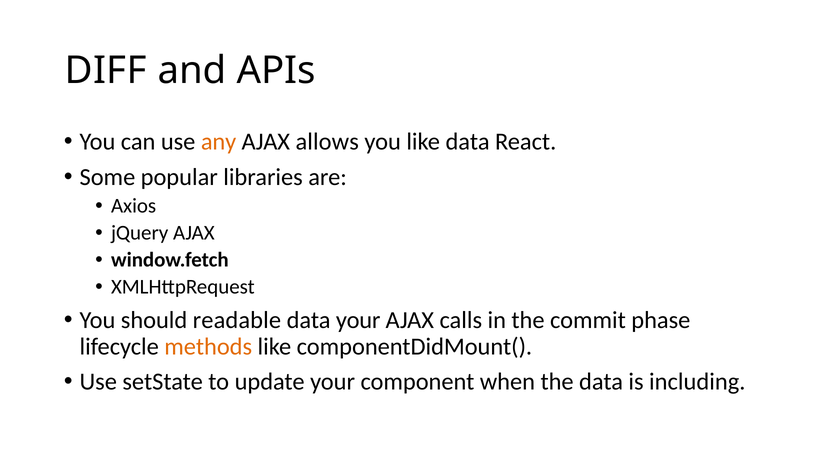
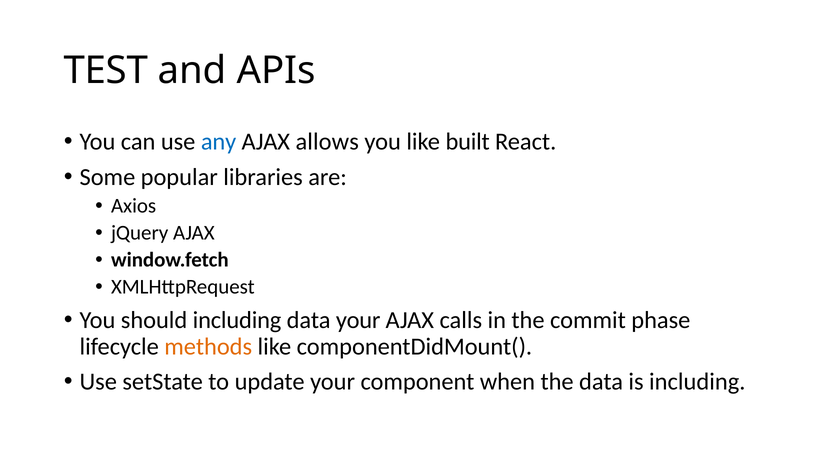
DIFF: DIFF -> TEST (106, 70)
any colour: orange -> blue (219, 142)
like data: data -> built (468, 142)
should readable: readable -> including (237, 320)
